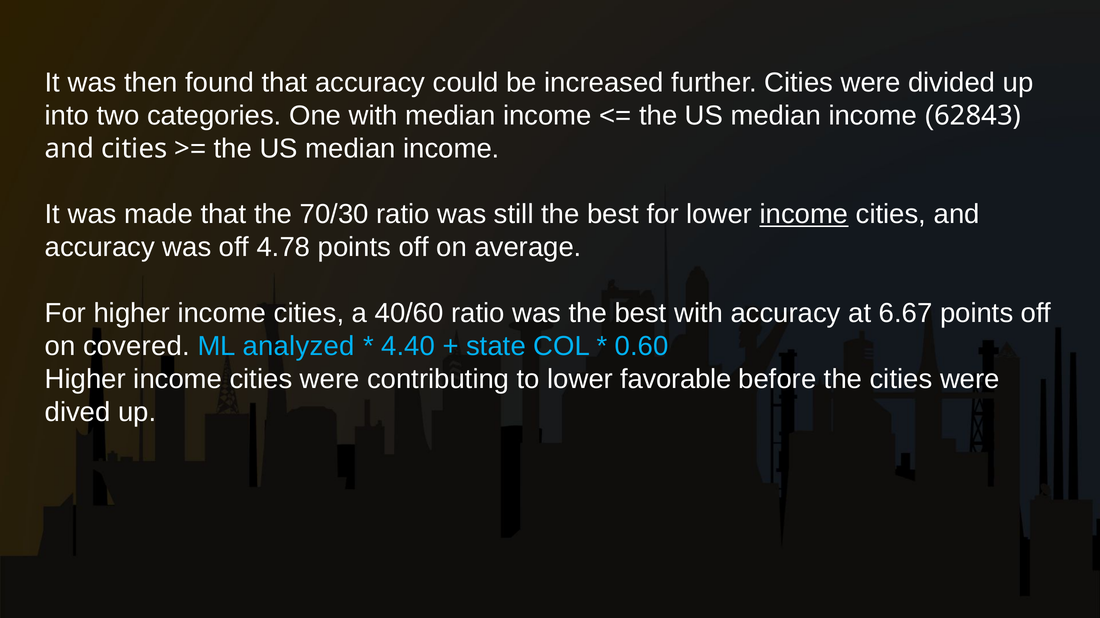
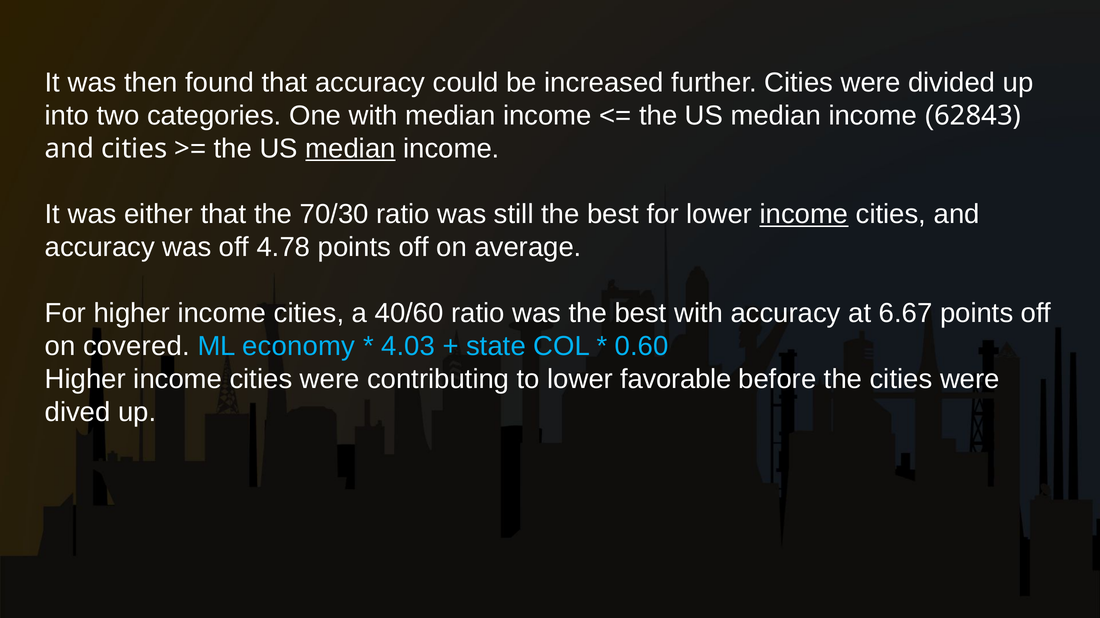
median underline: none -> present (351, 149)
made: made -> either (159, 215)
analyzed: analyzed -> economy (299, 347)
4.40: 4.40 -> 4.03 (408, 347)
